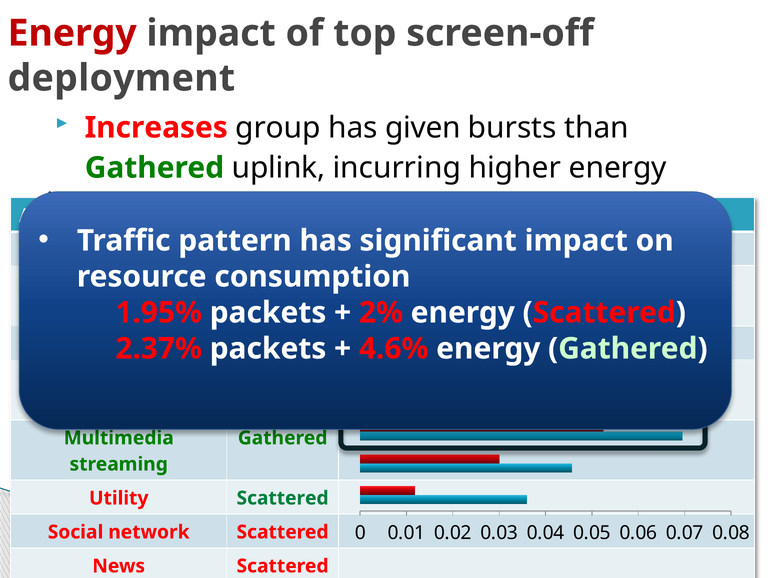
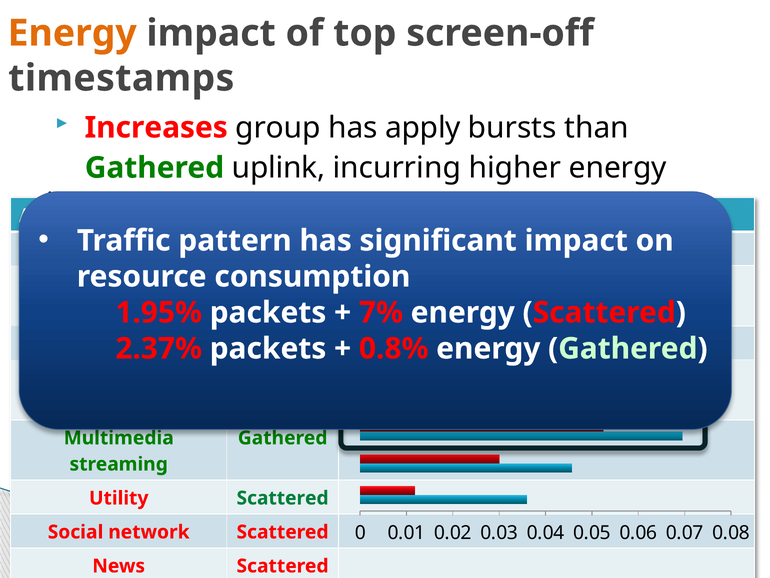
Energy colour: red -> orange (72, 33)
deployment: deployment -> timestamps (121, 78)
given: given -> apply (423, 128)
2%: 2% -> 7% (381, 312)
4.6%: 4.6% -> 0.8% (394, 348)
